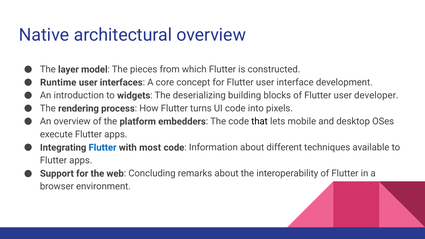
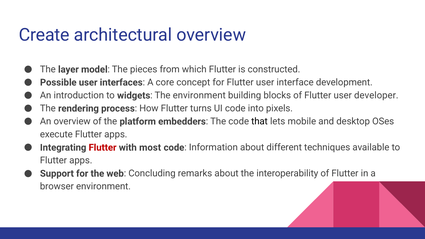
Native: Native -> Create (44, 35)
Runtime: Runtime -> Possible (58, 82)
The deserializing: deserializing -> environment (199, 95)
Flutter colour: blue -> red (103, 148)
